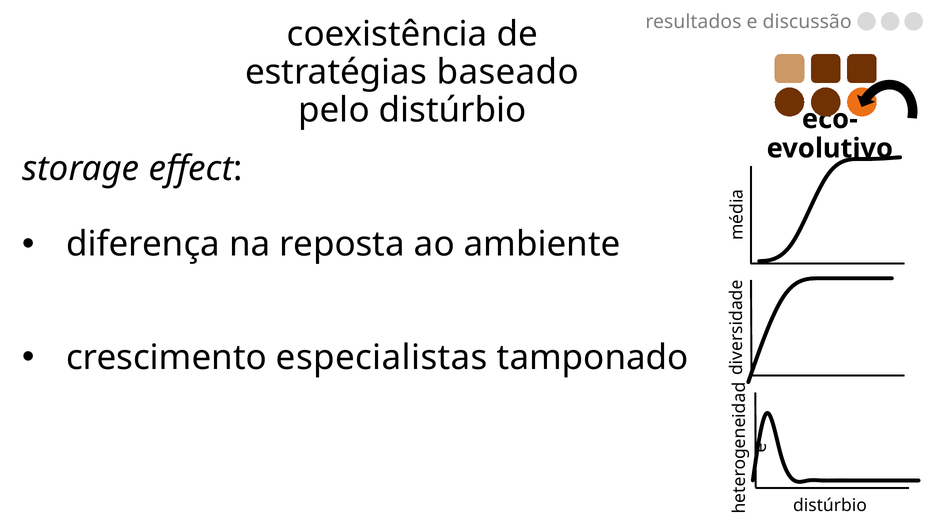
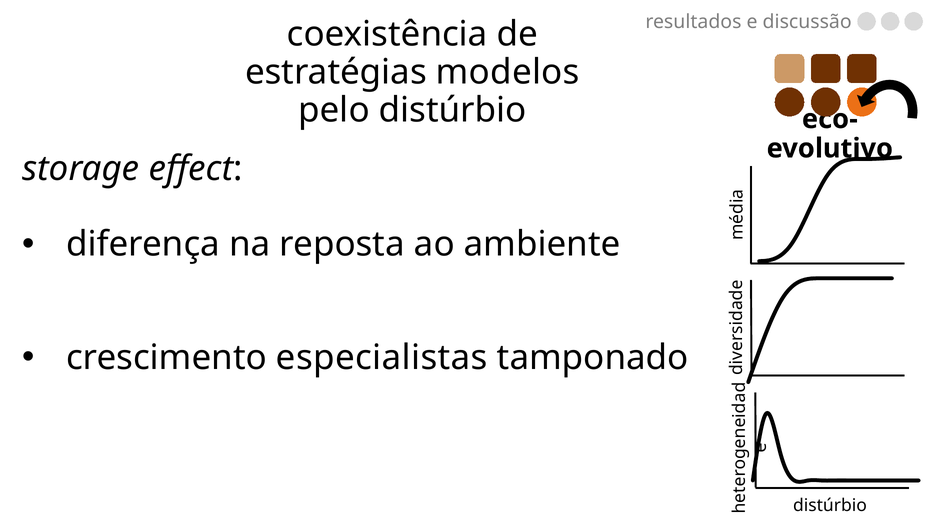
baseado: baseado -> modelos (508, 72)
